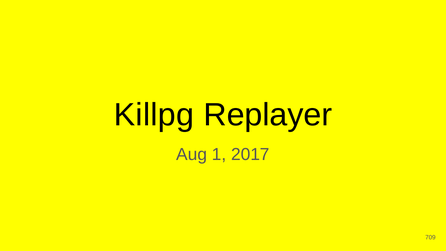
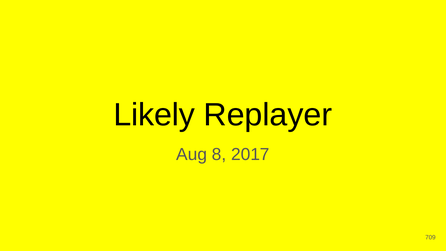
Killpg: Killpg -> Likely (154, 115)
1: 1 -> 8 (219, 154)
